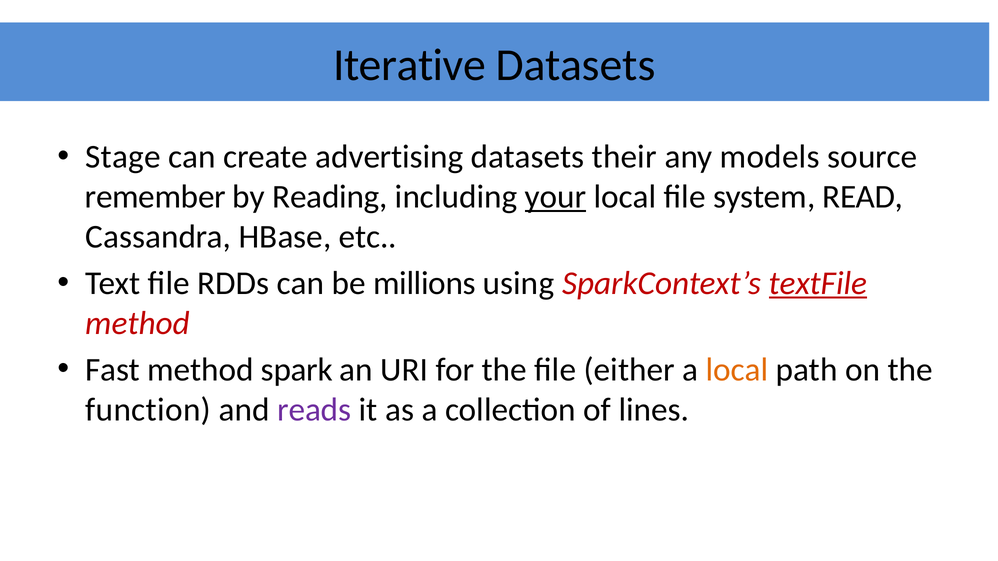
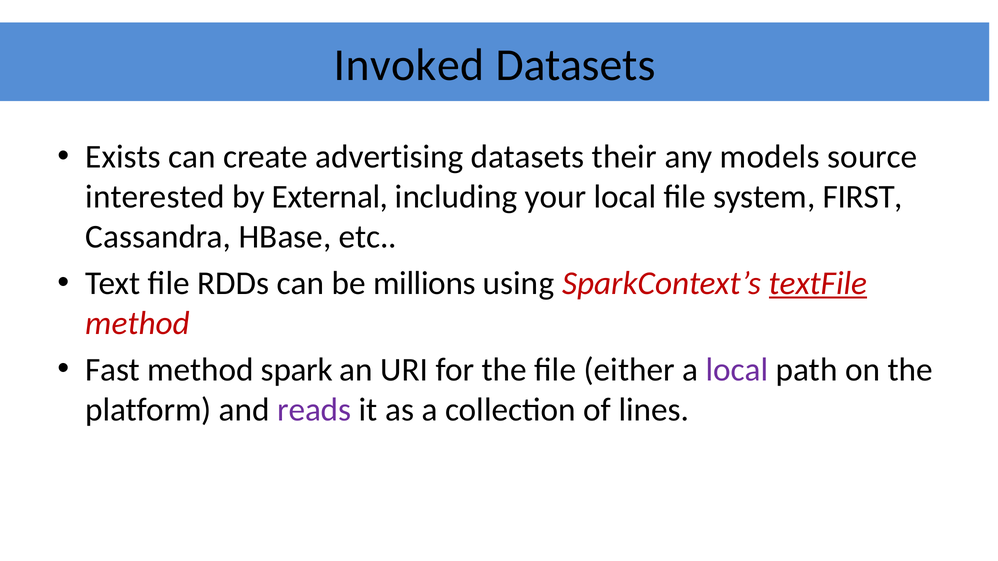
Iterative: Iterative -> Invoked (409, 65)
Stage: Stage -> Exists (123, 157)
remember: remember -> interested (155, 197)
Reading: Reading -> External (330, 197)
your underline: present -> none (556, 197)
READ: READ -> FIRST (863, 197)
local colour: orange -> purple (737, 370)
function: function -> platform (148, 410)
